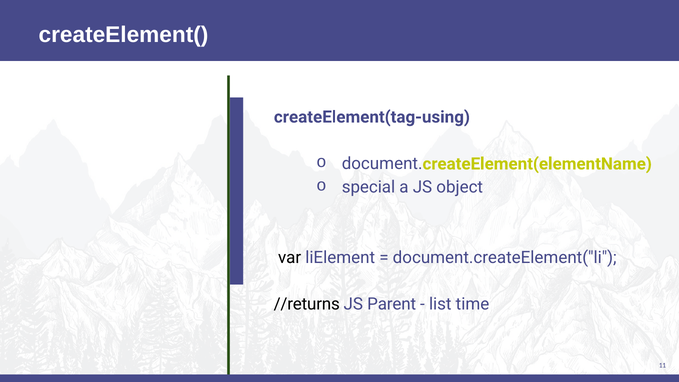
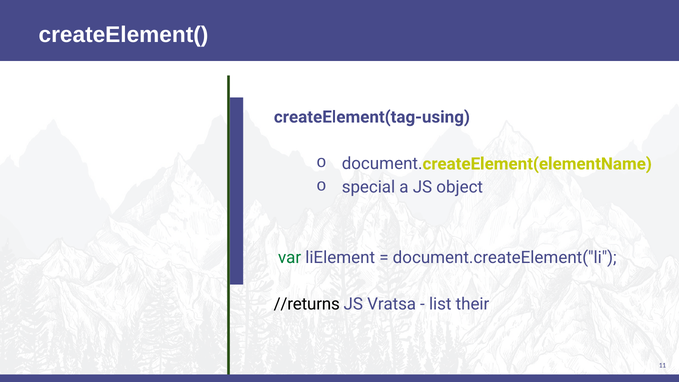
var colour: black -> green (290, 257)
Parent: Parent -> Vratsa (392, 304)
time: time -> their (473, 304)
